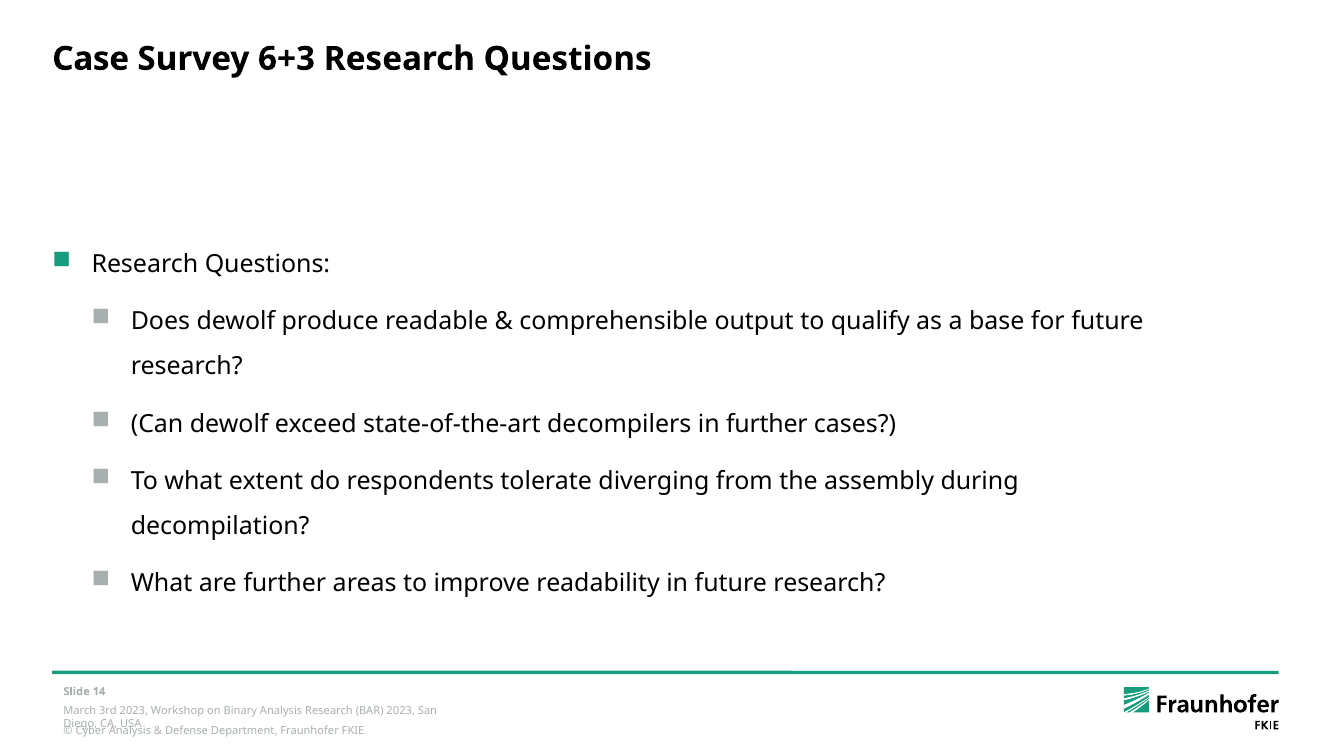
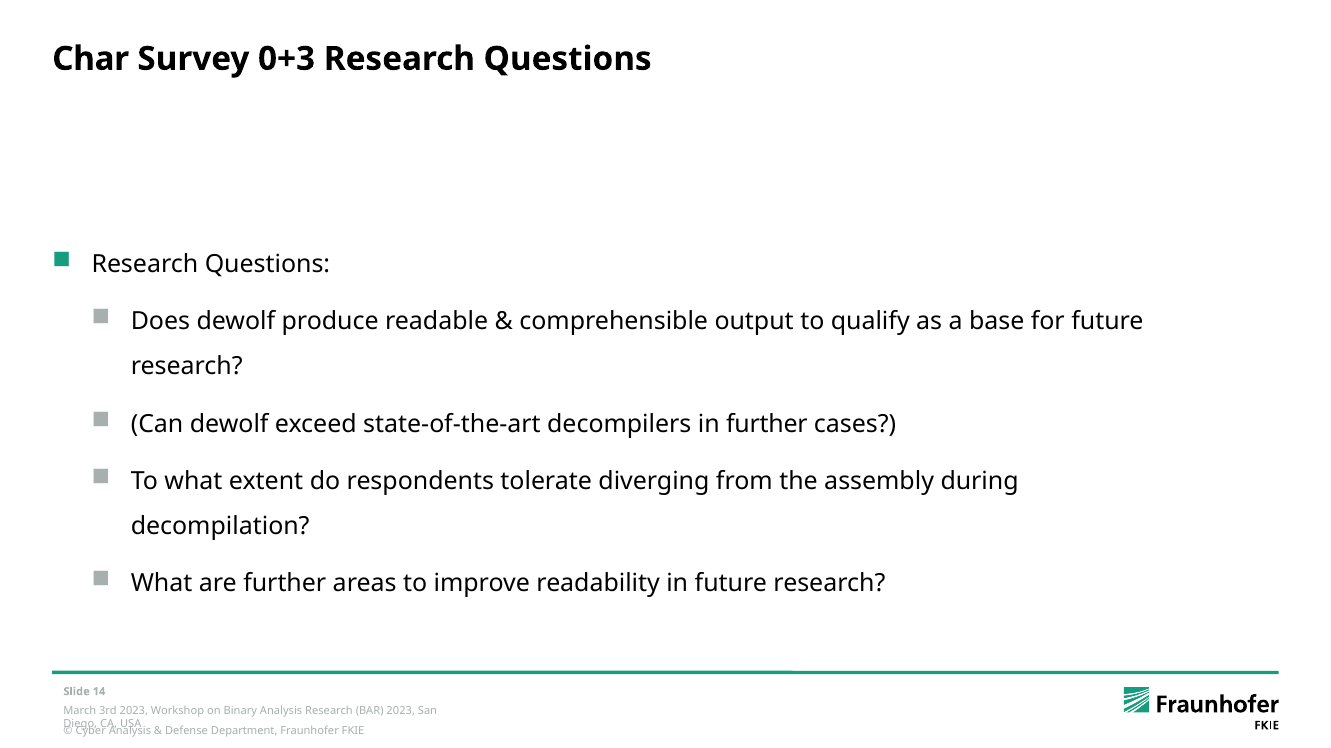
Case: Case -> Char (91, 59)
6+3: 6+3 -> 0+3 (287, 59)
